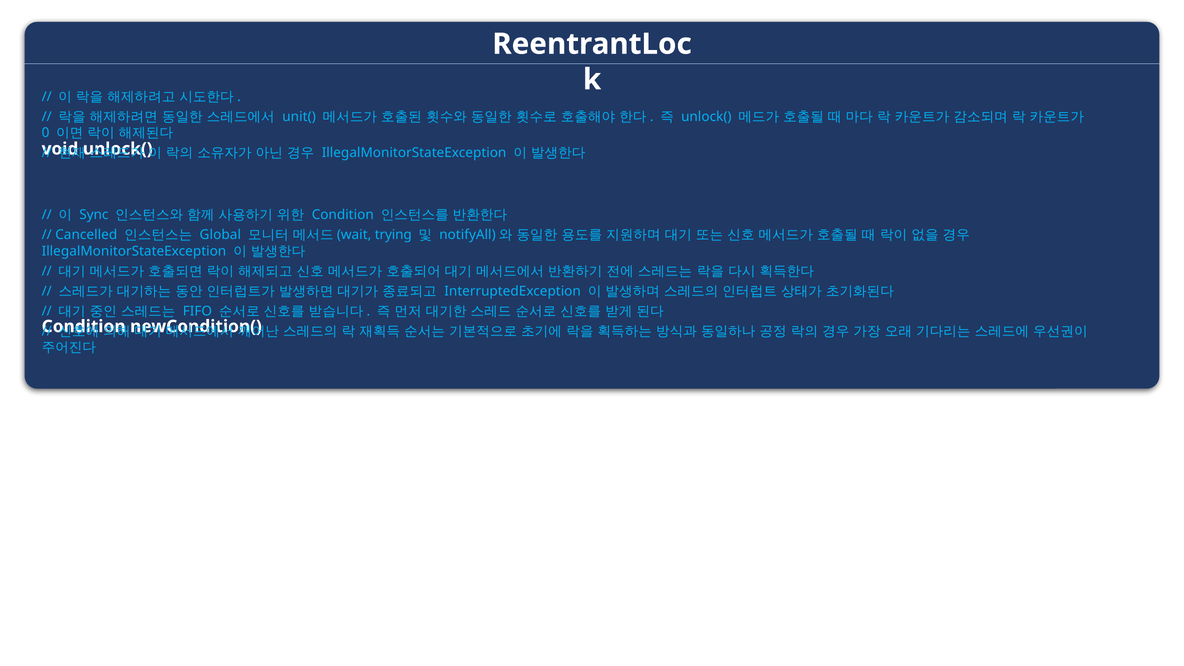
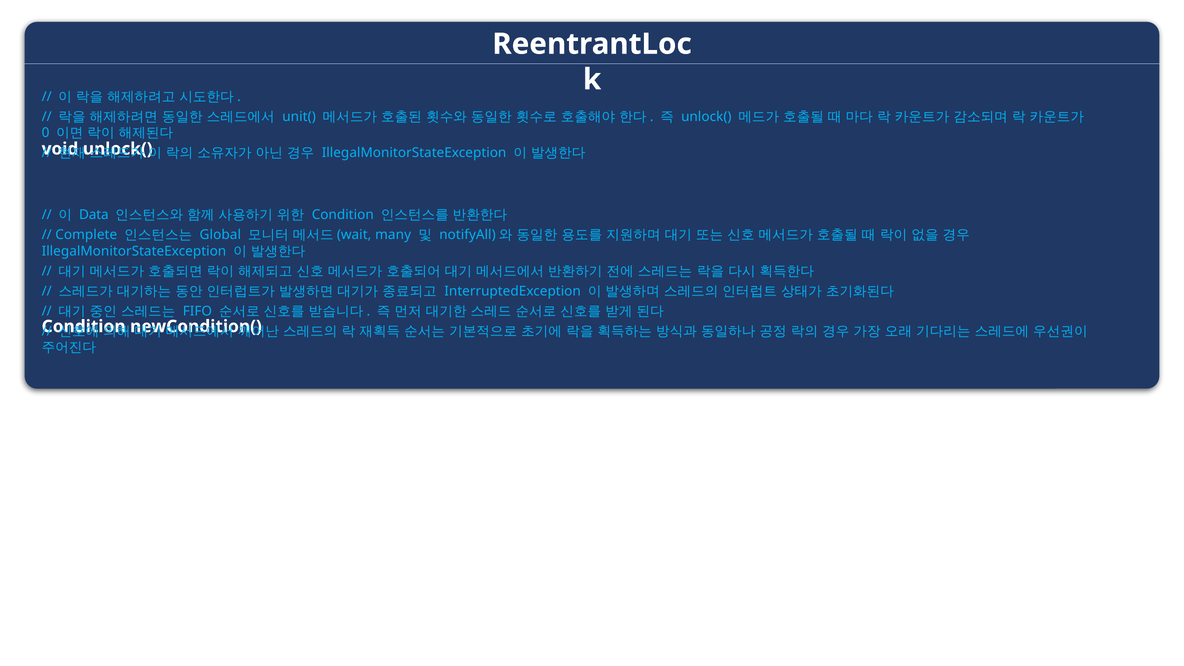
Sync: Sync -> Data (94, 215)
Cancelled: Cancelled -> Complete (86, 235)
trying: trying -> many (393, 235)
